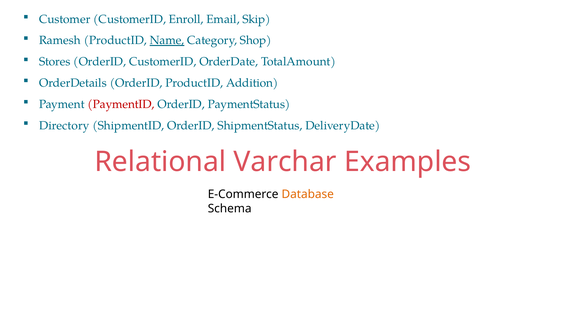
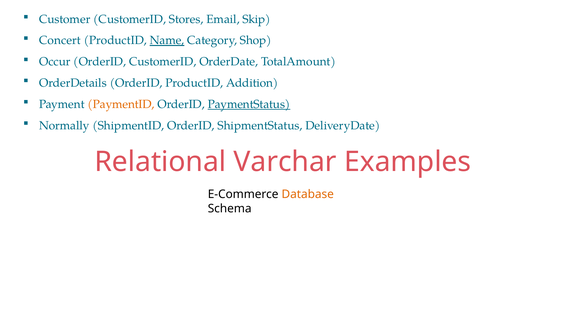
Enroll: Enroll -> Stores (186, 19)
Ramesh: Ramesh -> Concert (60, 40)
Stores: Stores -> Occur (55, 62)
PaymentID colour: red -> orange (121, 104)
PaymentStatus underline: none -> present (249, 104)
Directory: Directory -> Normally (64, 125)
